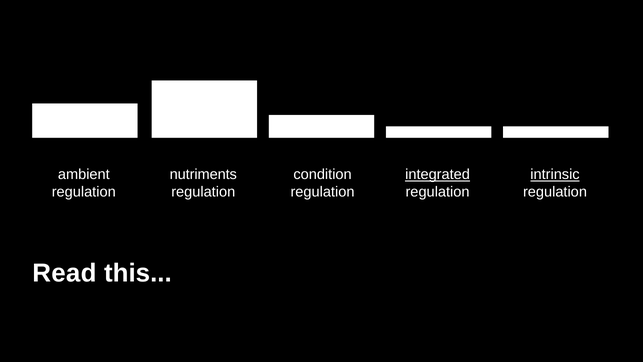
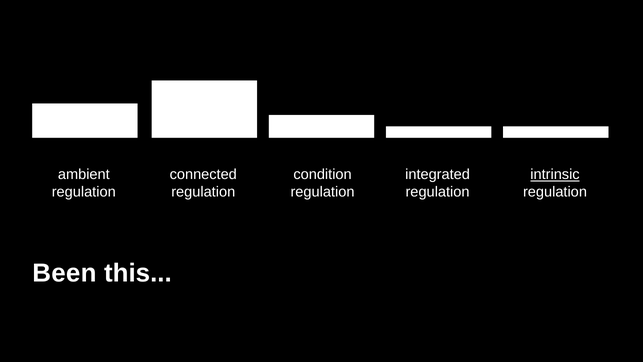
nutriments: nutriments -> connected (203, 174)
integrated underline: present -> none (438, 174)
Read: Read -> Been (64, 273)
